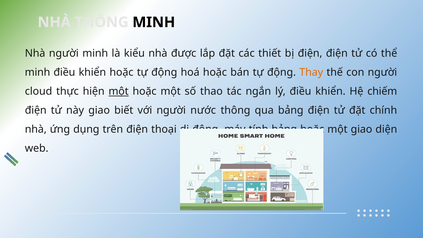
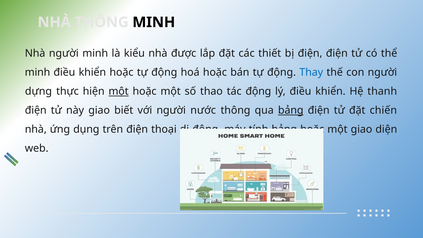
Thay colour: orange -> blue (311, 72)
cloud: cloud -> dựng (38, 91)
tác ngắn: ngắn -> động (258, 91)
chiếm: chiếm -> thanh (382, 91)
bảng underline: none -> present (291, 110)
chính: chính -> chiến (383, 110)
